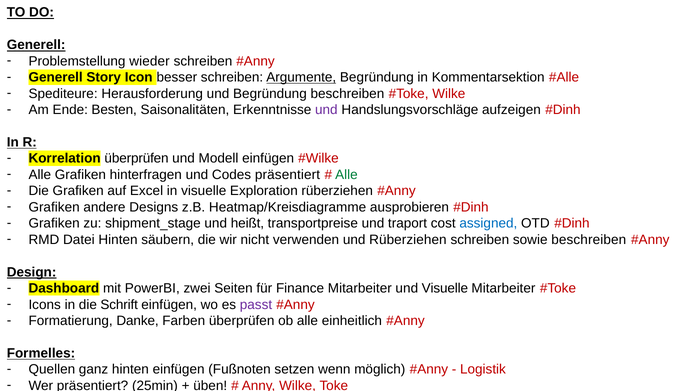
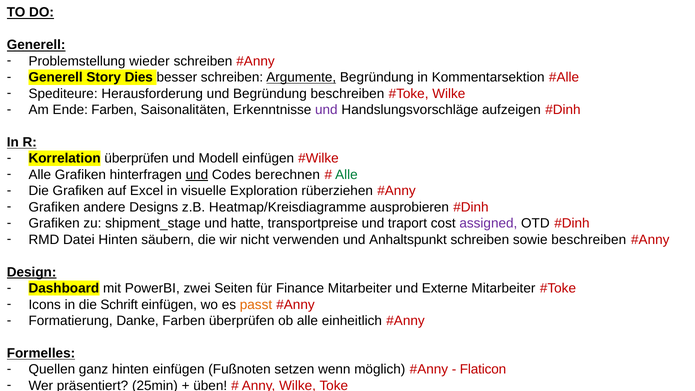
Icon: Icon -> Dies (139, 77)
Ende Besten: Besten -> Farben (114, 110)
und underline: none -> present (197, 175)
Codes präsentiert: präsentiert -> berechnen (288, 175)
heißt: heißt -> hatte (247, 223)
assigned colour: blue -> purple (488, 223)
und Rüberziehen: Rüberziehen -> Anhaltspunkt (408, 240)
und Visuelle: Visuelle -> Externe (445, 288)
passt colour: purple -> orange (256, 305)
Logistik: Logistik -> Flaticon (483, 369)
